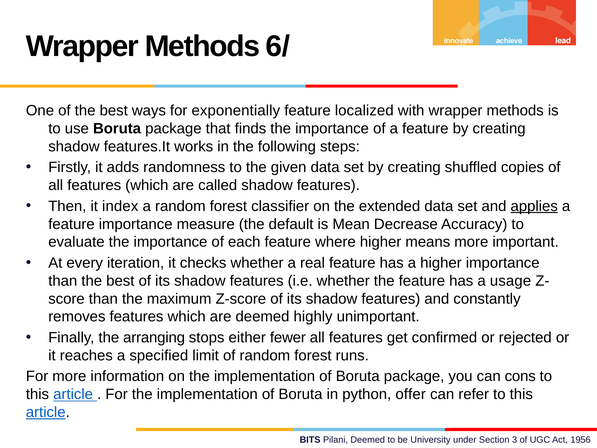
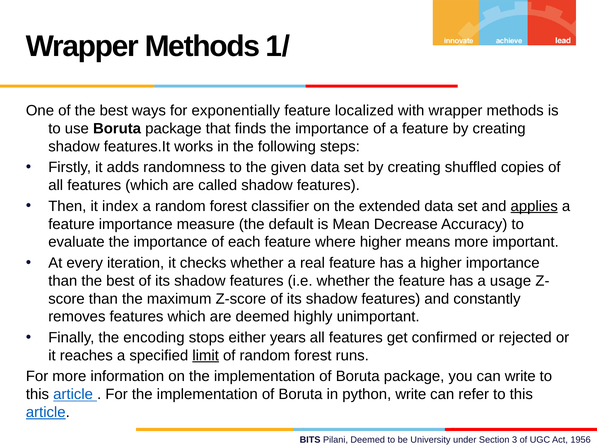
6/: 6/ -> 1/ (278, 46)
arranging: arranging -> encoding (154, 337)
fewer: fewer -> years (288, 337)
limit underline: none -> present (206, 355)
can cons: cons -> write (520, 376)
python offer: offer -> write (411, 394)
